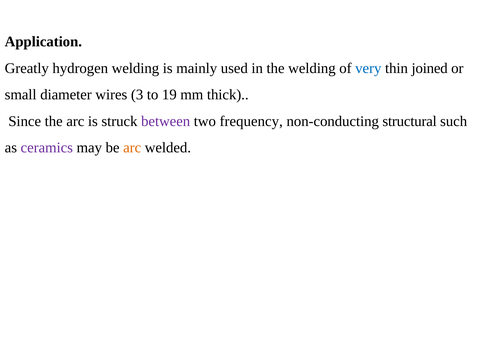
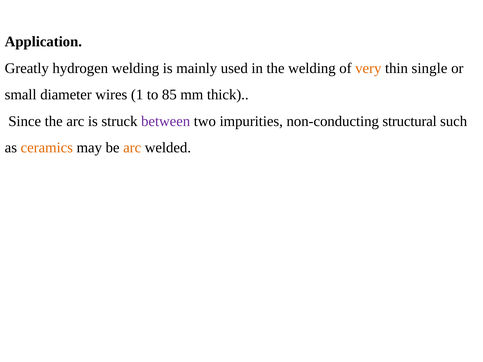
very colour: blue -> orange (368, 68)
joined: joined -> single (430, 68)
3: 3 -> 1 (137, 95)
19: 19 -> 85 (169, 95)
frequency: frequency -> impurities (251, 121)
ceramics colour: purple -> orange (47, 148)
